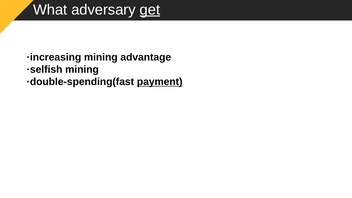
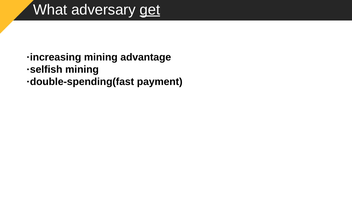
payment underline: present -> none (160, 82)
